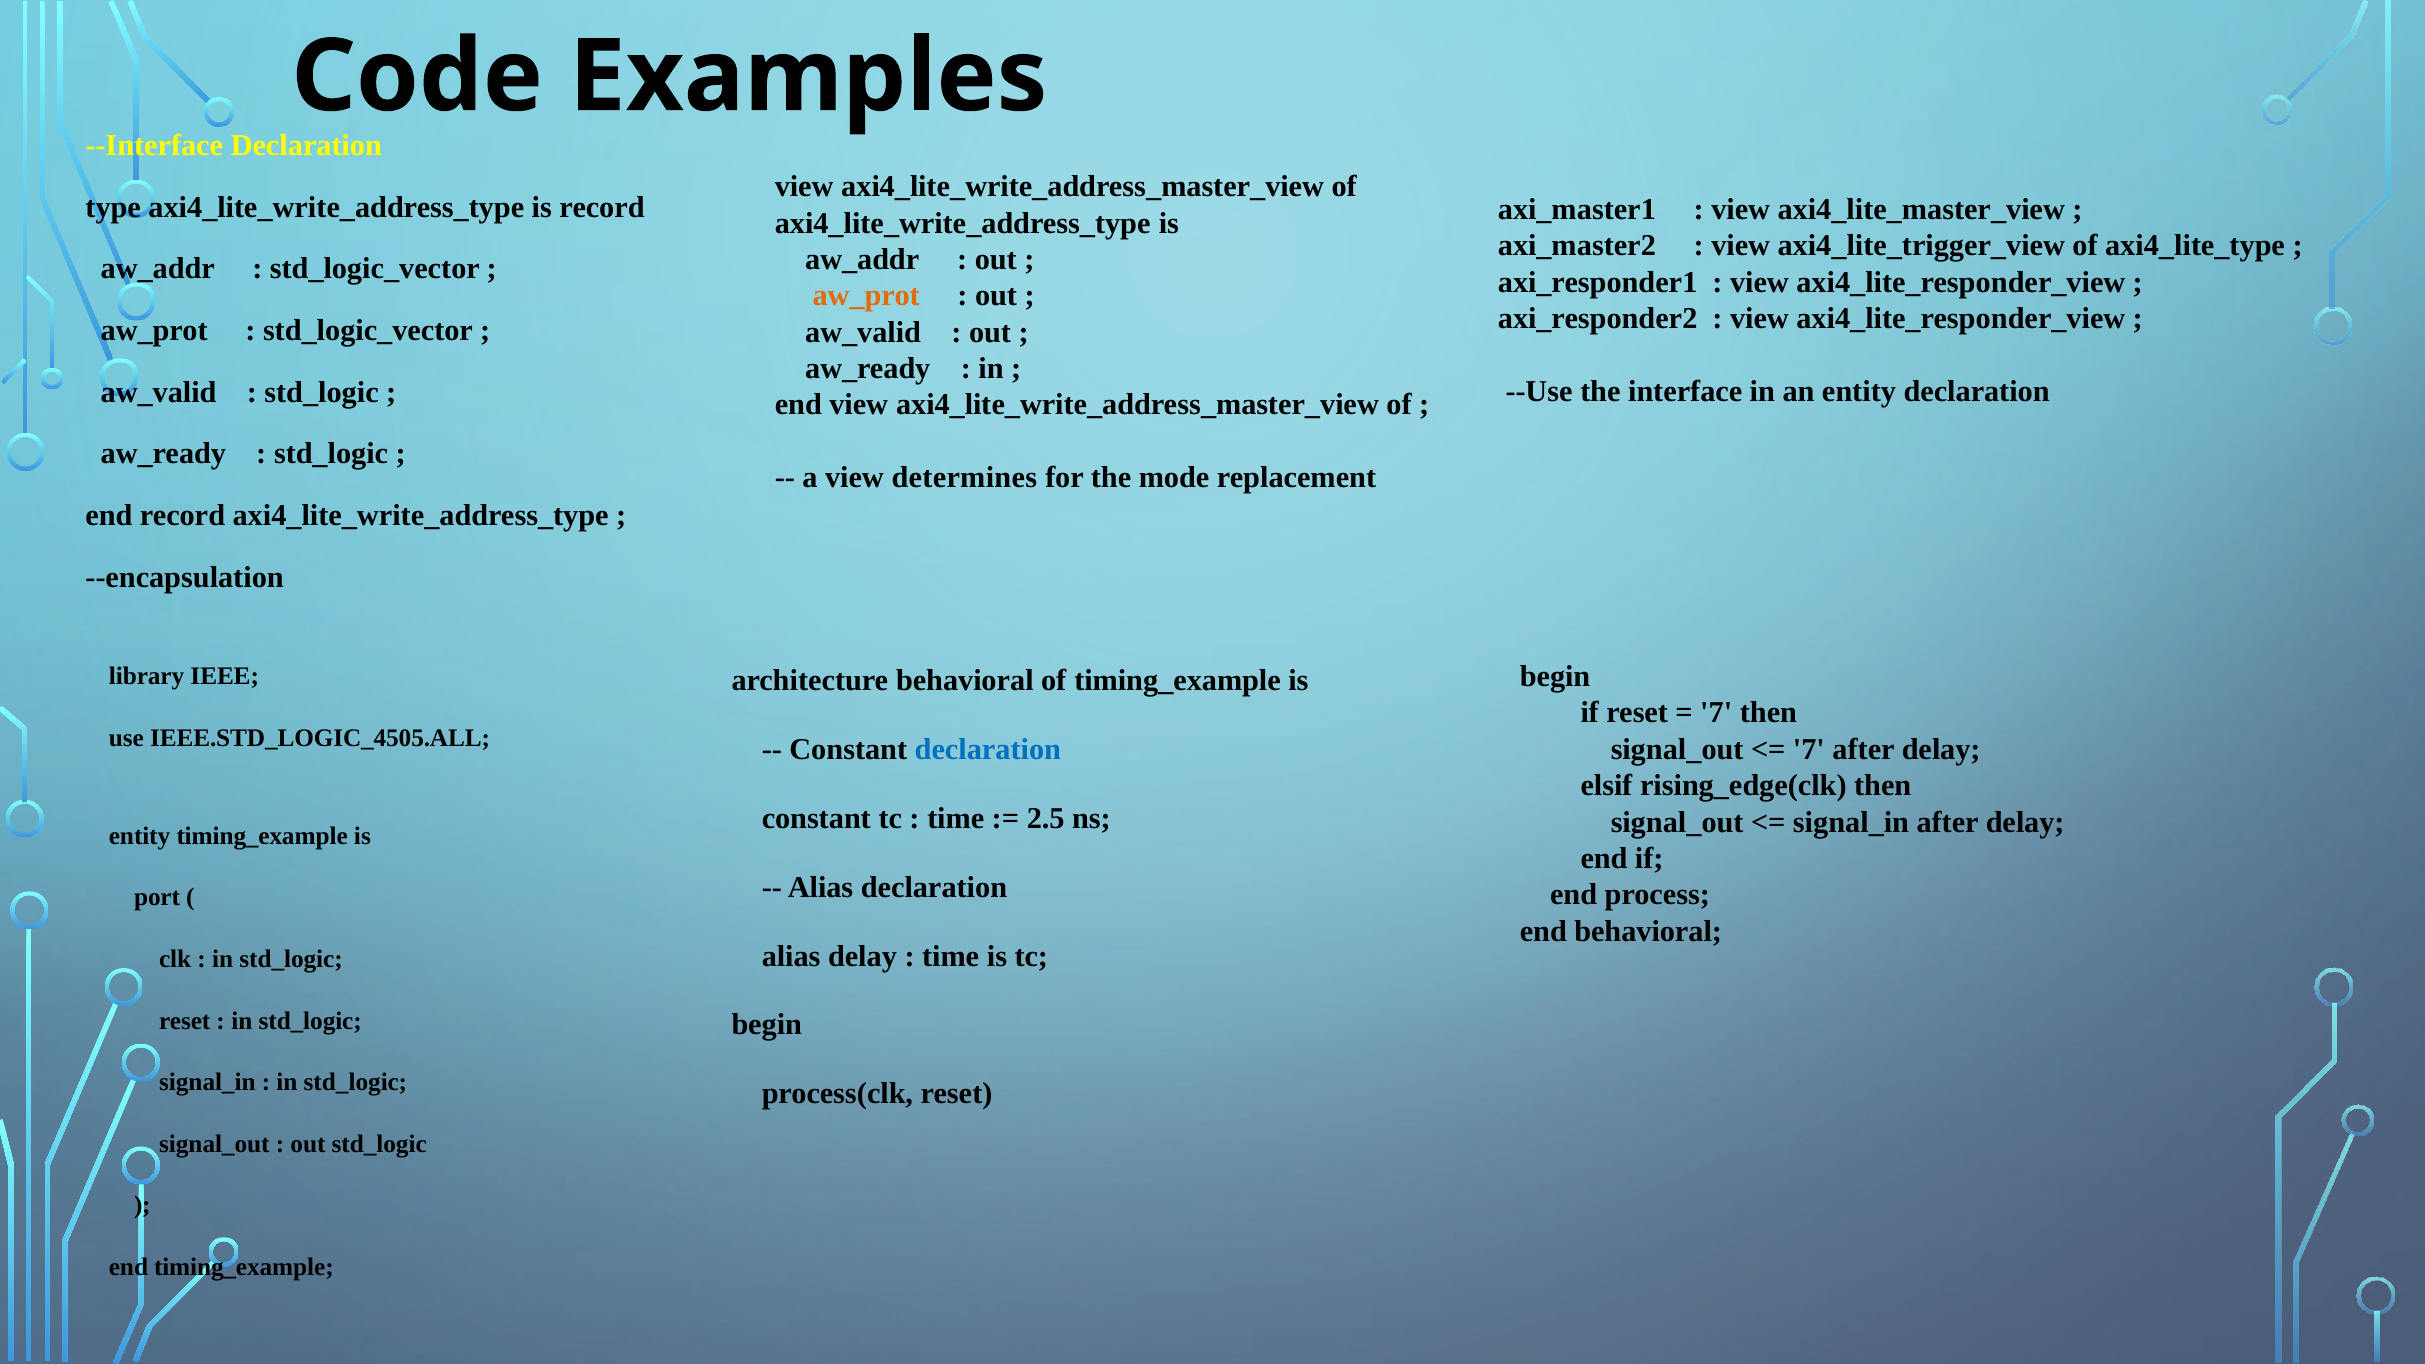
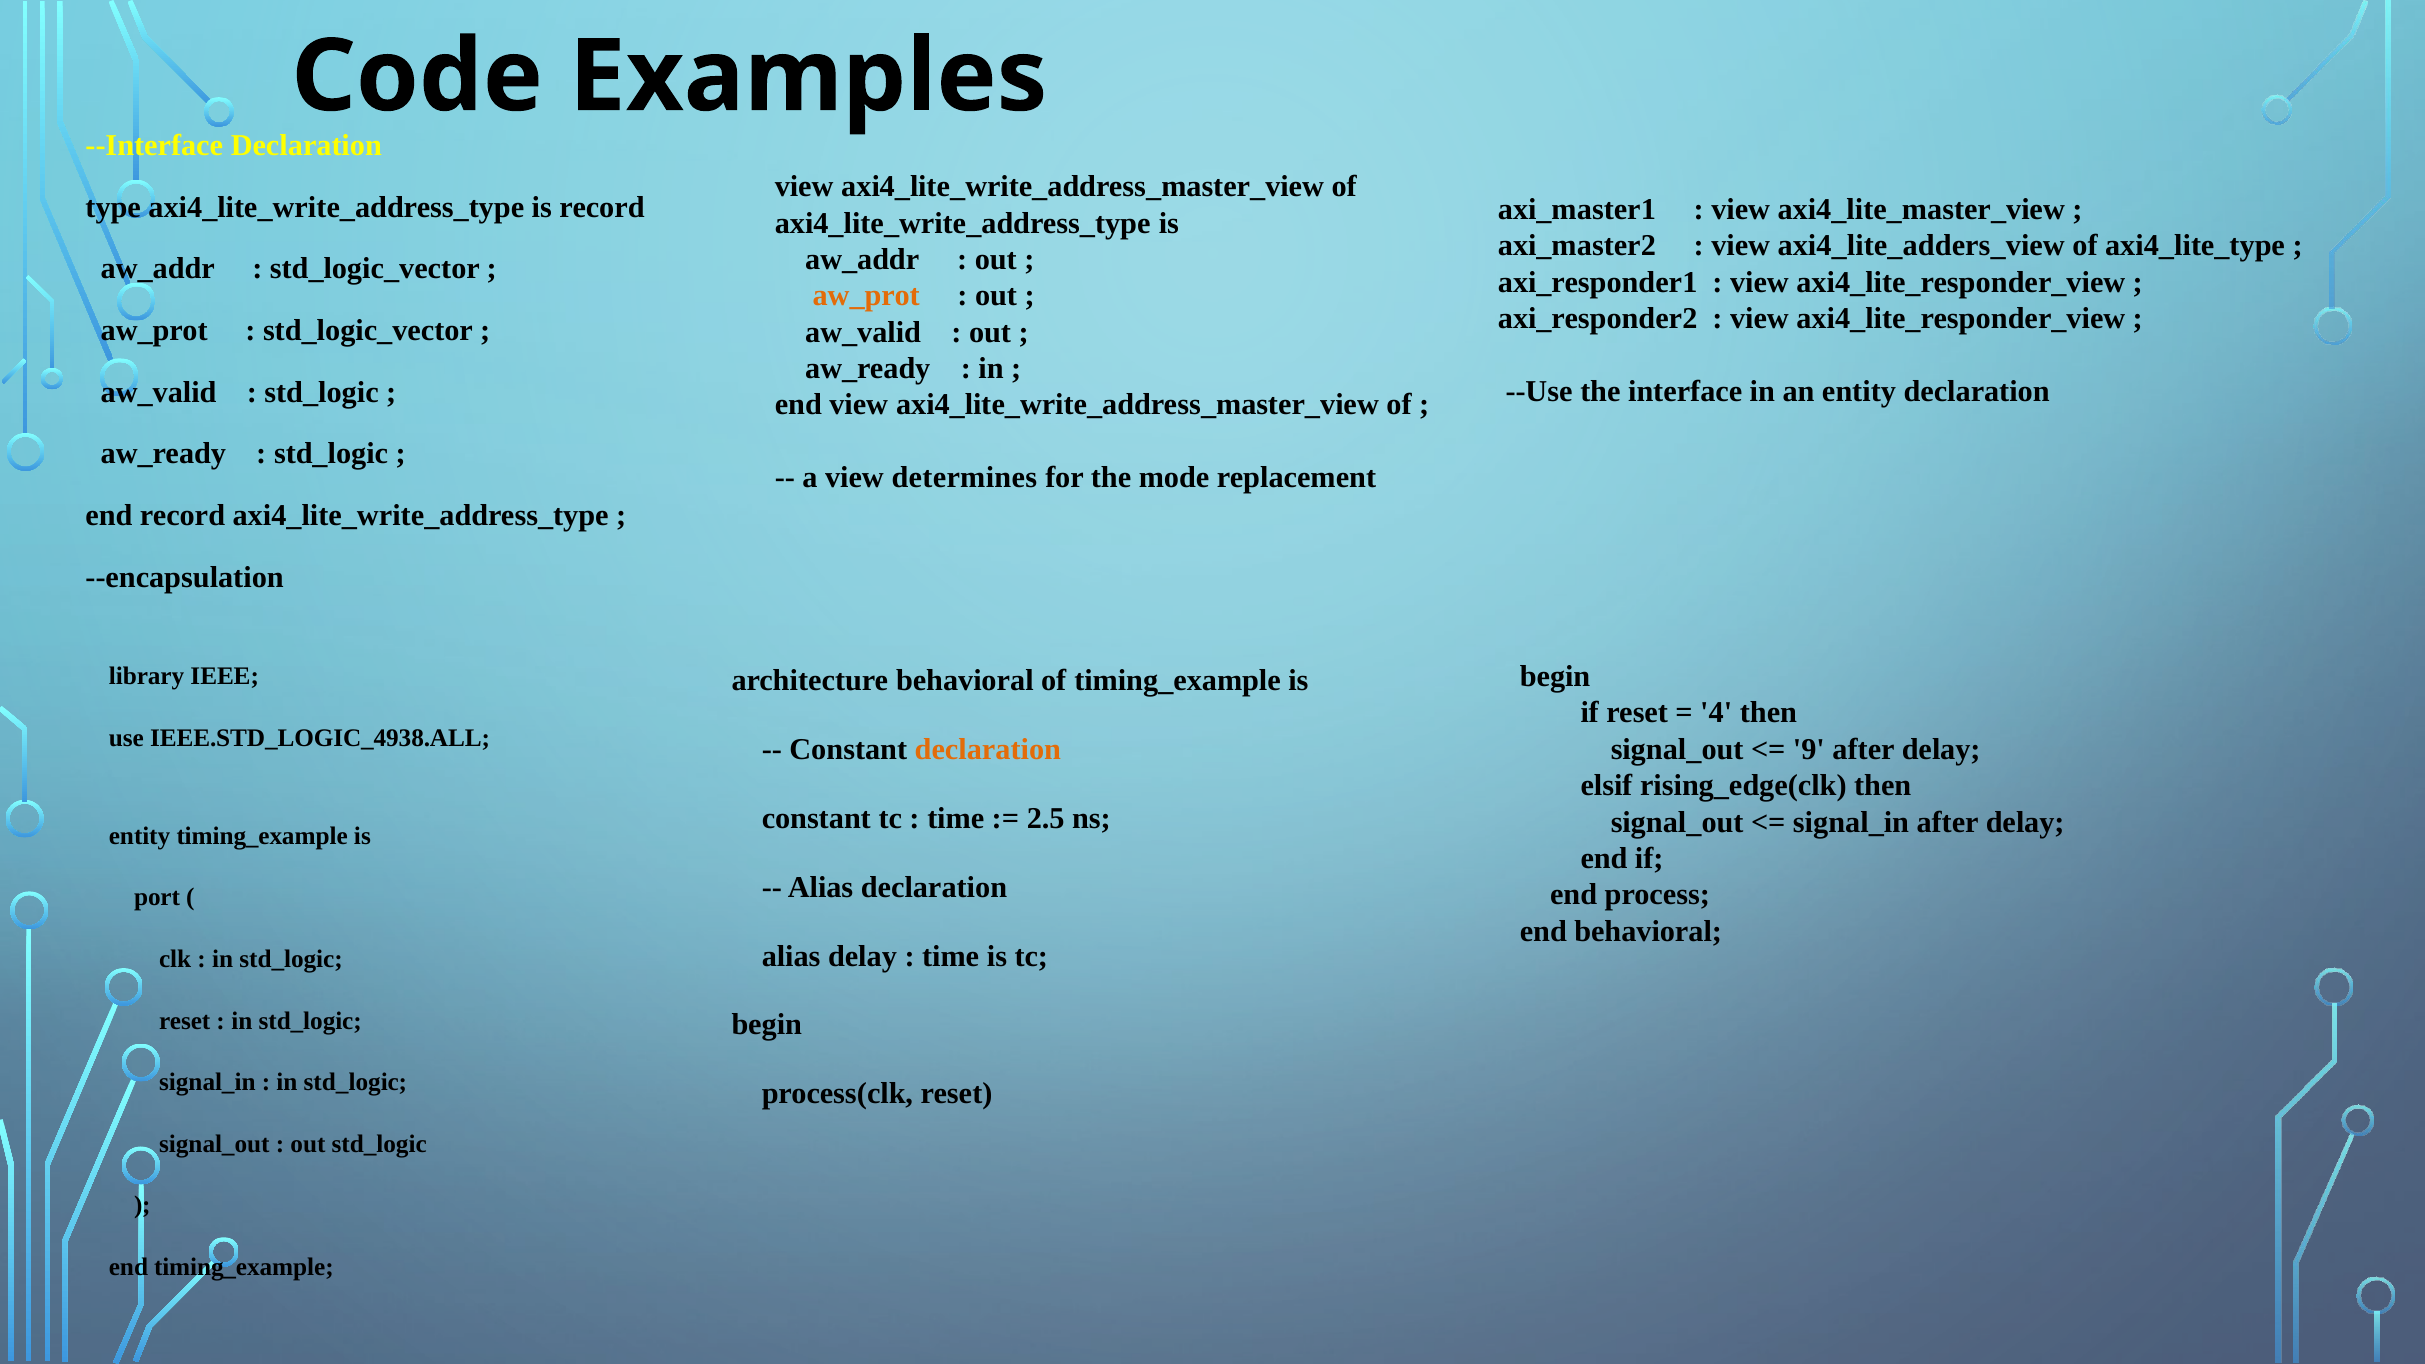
axi4_lite_trigger_view: axi4_lite_trigger_view -> axi4_lite_adders_view (1921, 246)
7: 7 -> 4 (1716, 713)
IEEE.STD_LOGIC_4505.ALL: IEEE.STD_LOGIC_4505.ALL -> IEEE.STD_LOGIC_4938.ALL (320, 738)
7: 7 -> 9 (1809, 749)
declaration colour: blue -> orange (988, 750)
